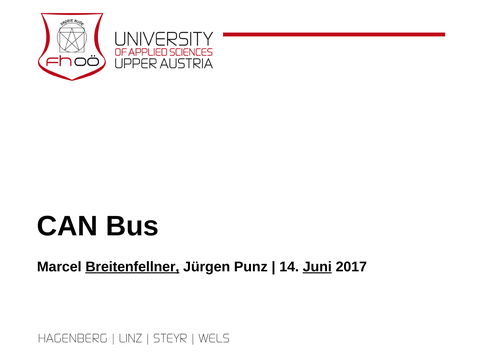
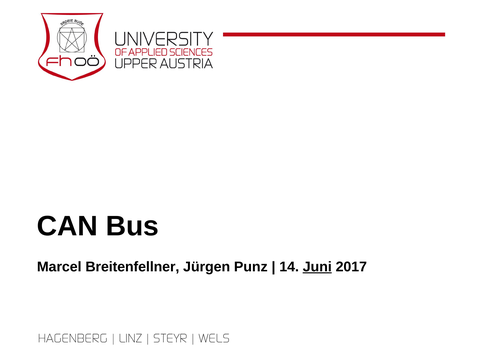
Breitenfellner underline: present -> none (132, 267)
